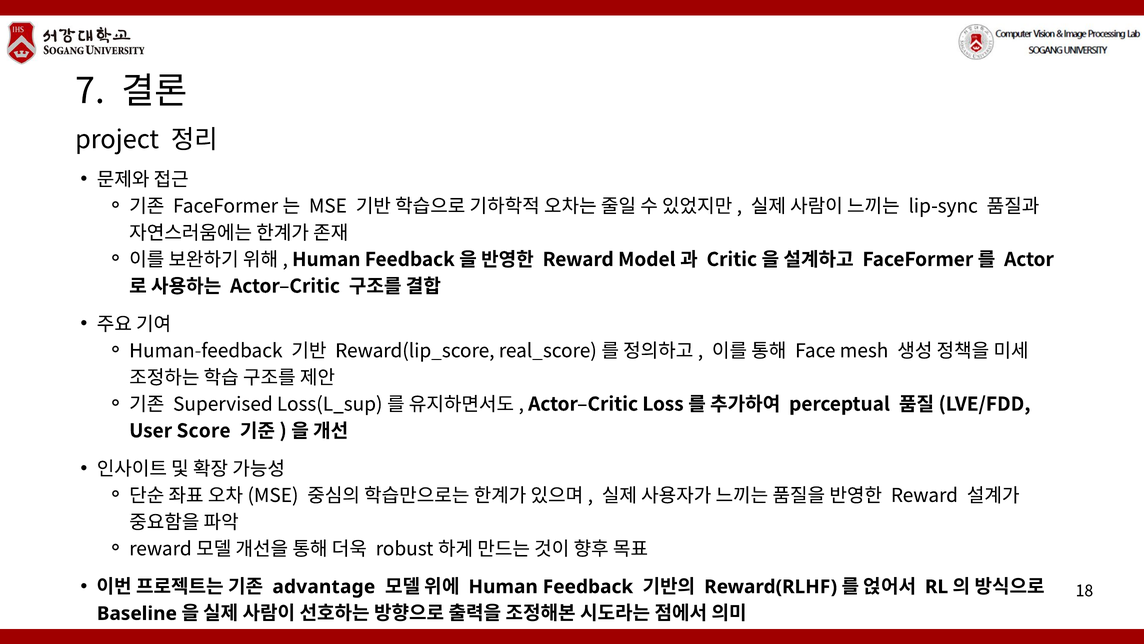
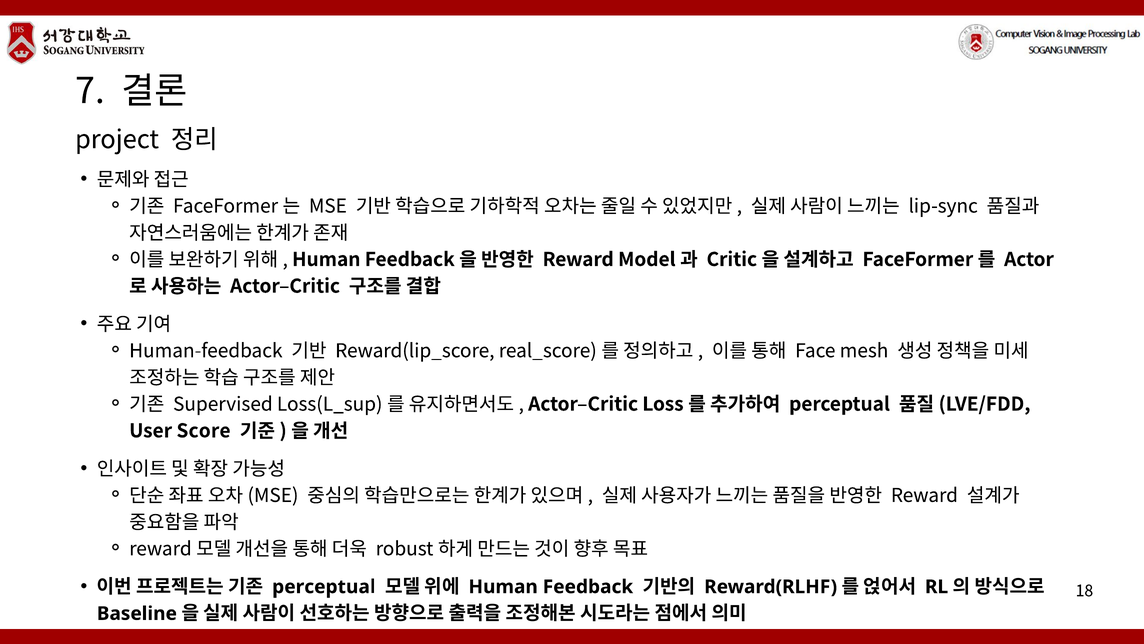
advantage: advantage -> perceptual (324, 586)
